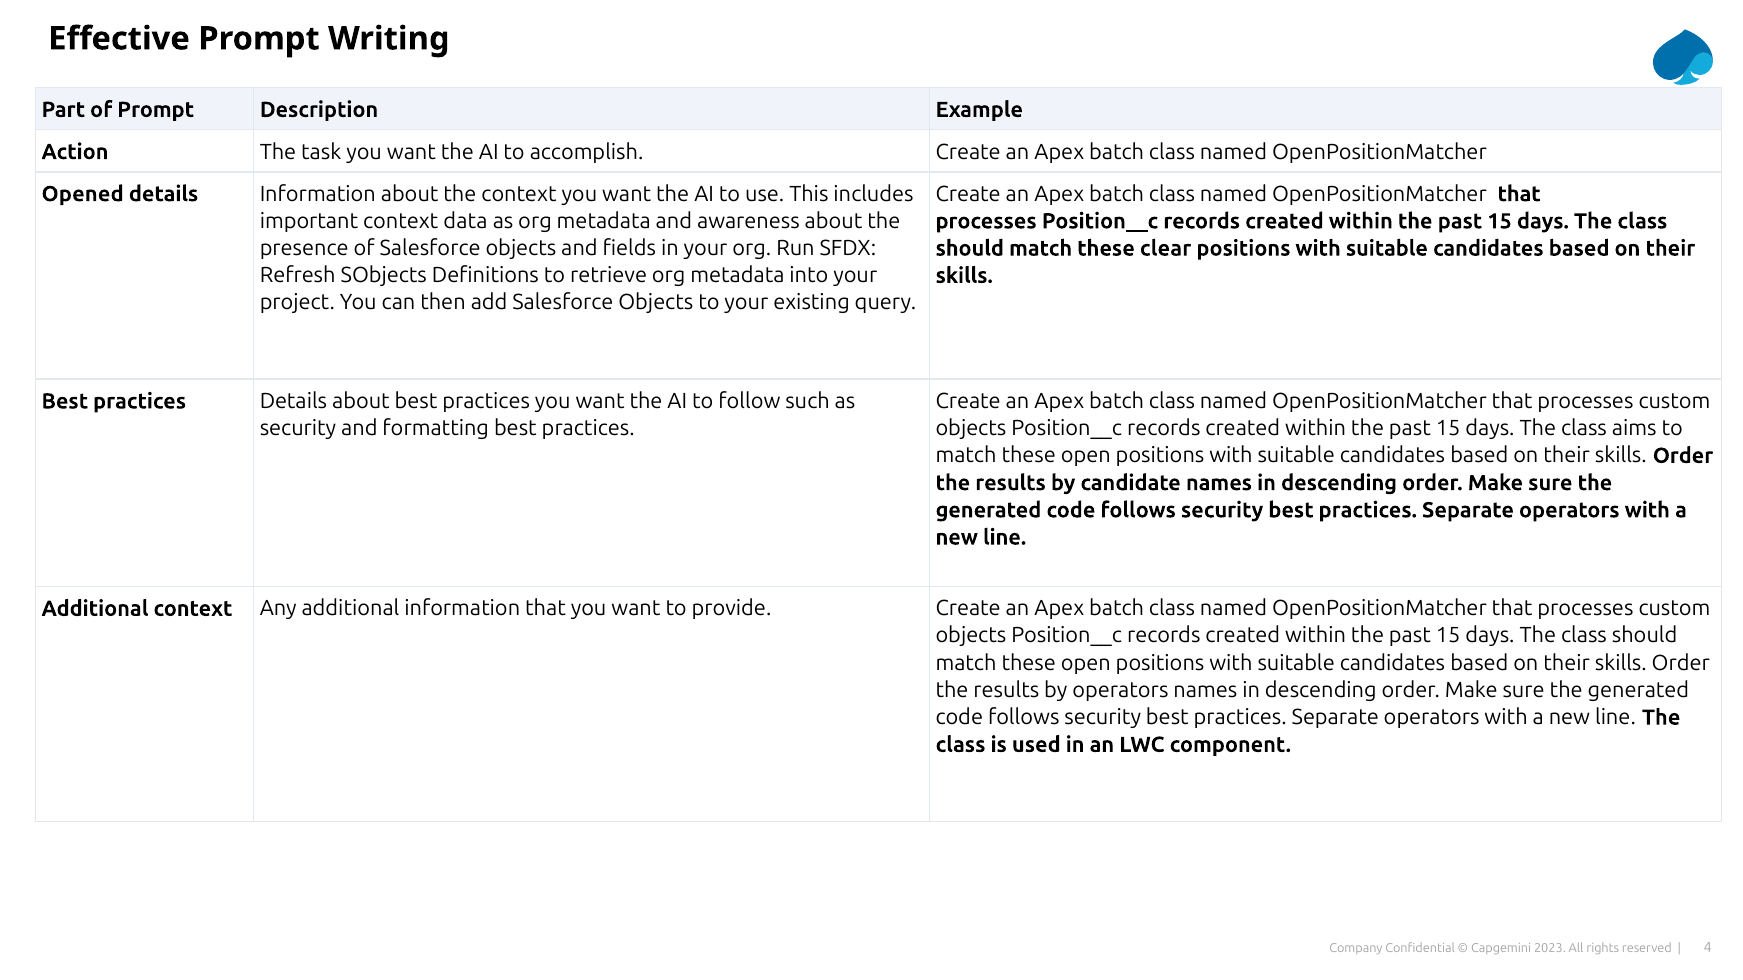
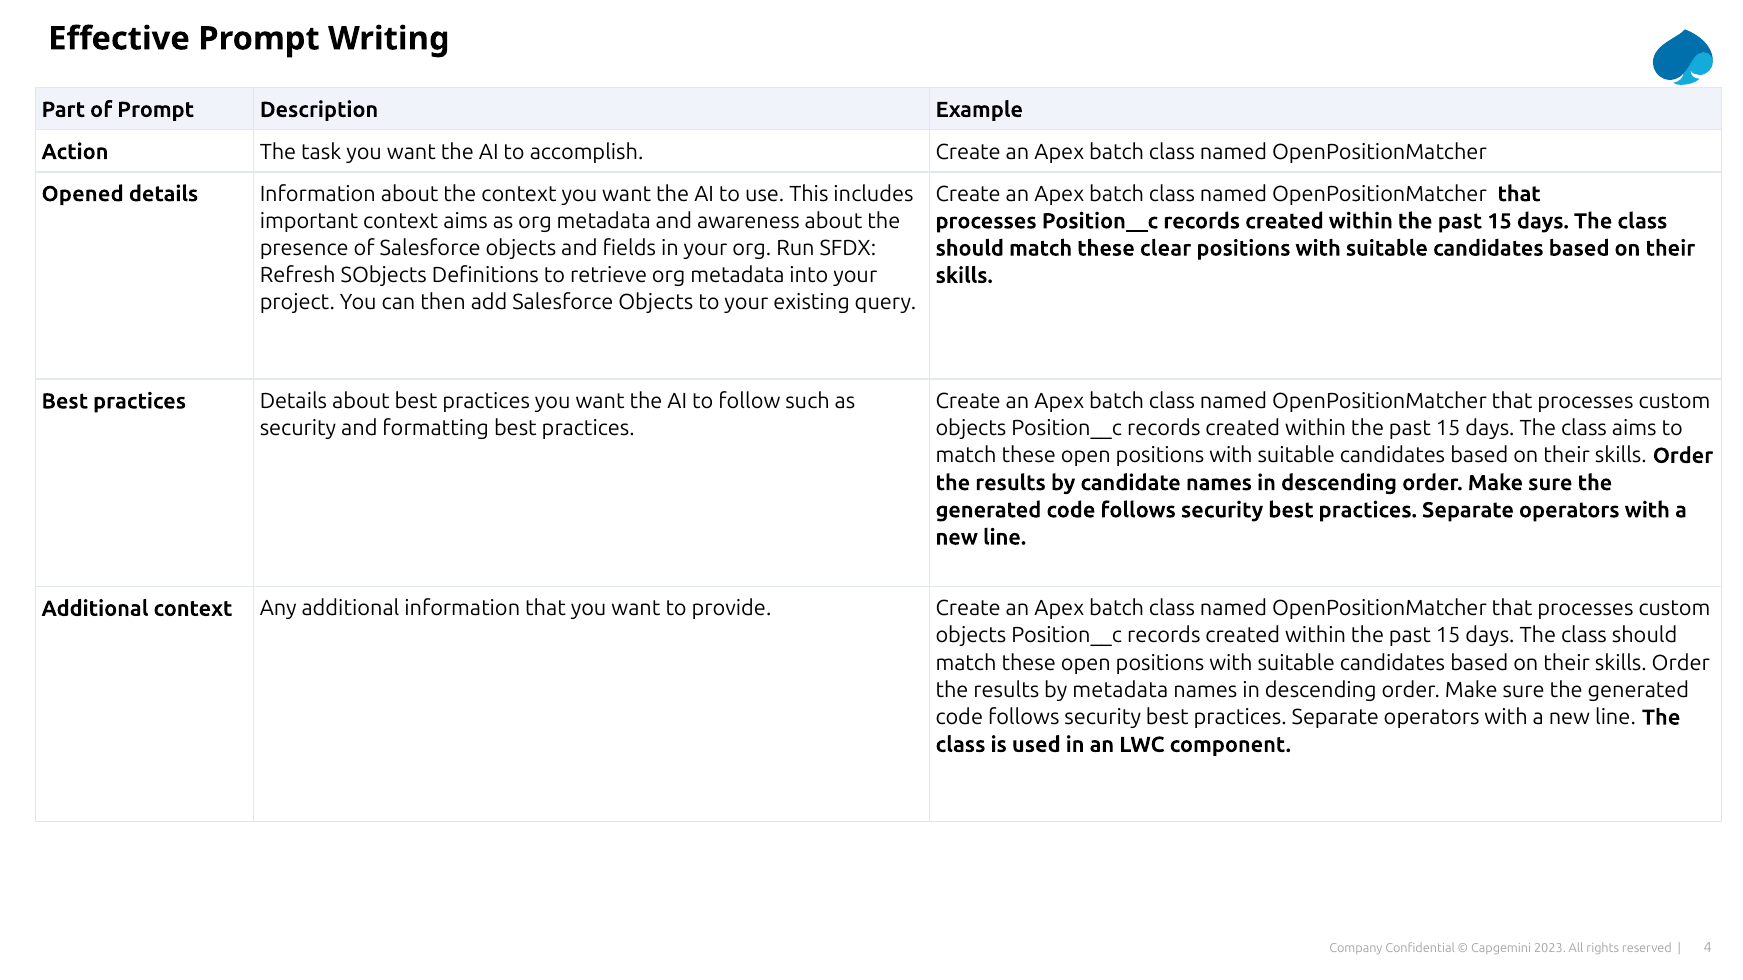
context data: data -> aims (466, 221)
by operators: operators -> metadata (1120, 691)
